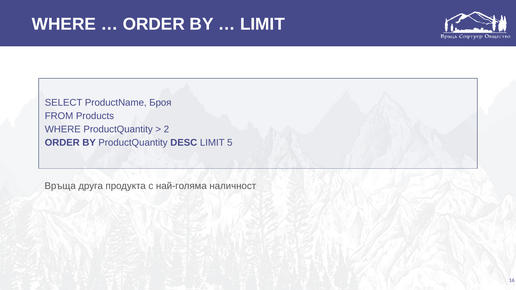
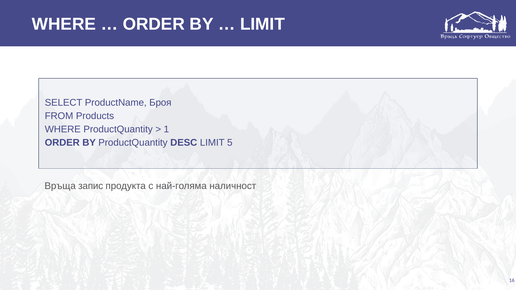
2: 2 -> 1 (166, 129)
друга: друга -> запис (91, 186)
